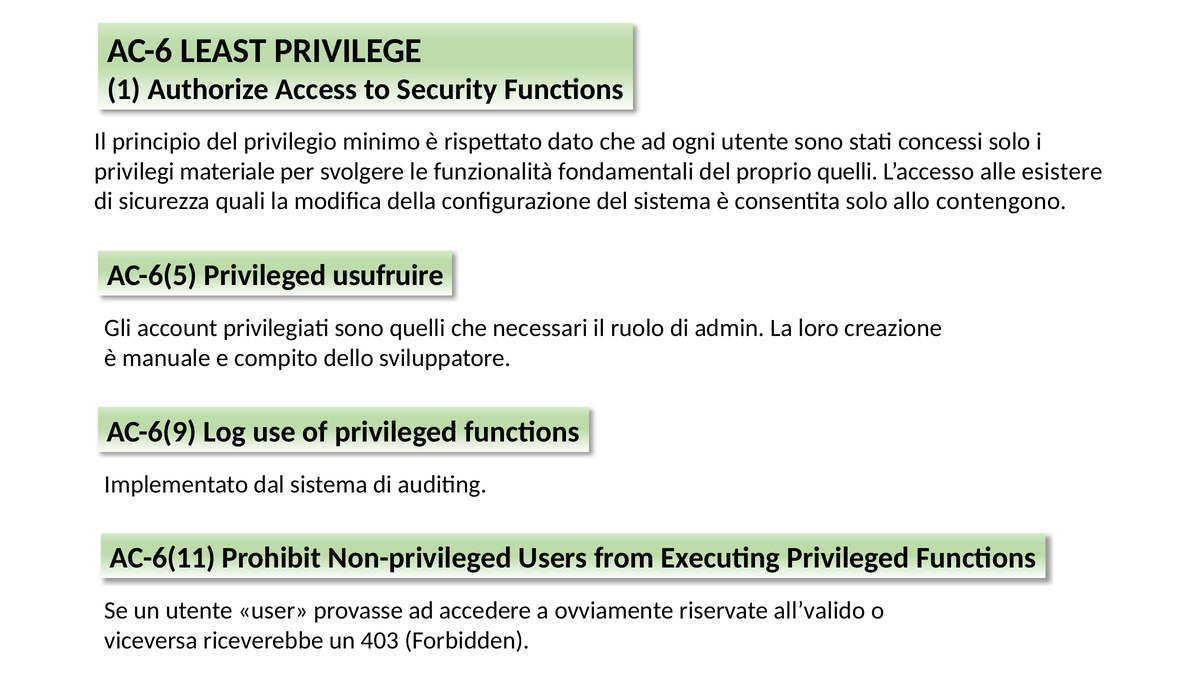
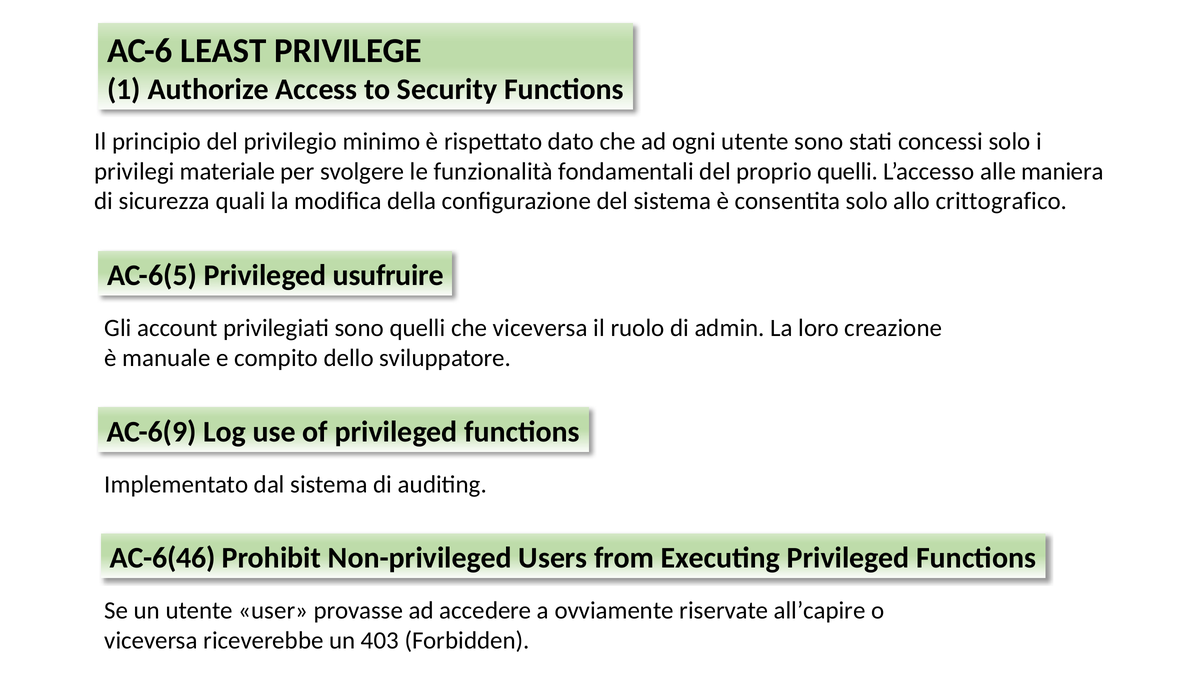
esistere: esistere -> maniera (1062, 171)
contengono: contengono -> crittografico (1002, 201)
che necessari: necessari -> viceversa (540, 328)
AC-6(11: AC-6(11 -> AC-6(46 (163, 558)
all’valido: all’valido -> all’capire (820, 611)
